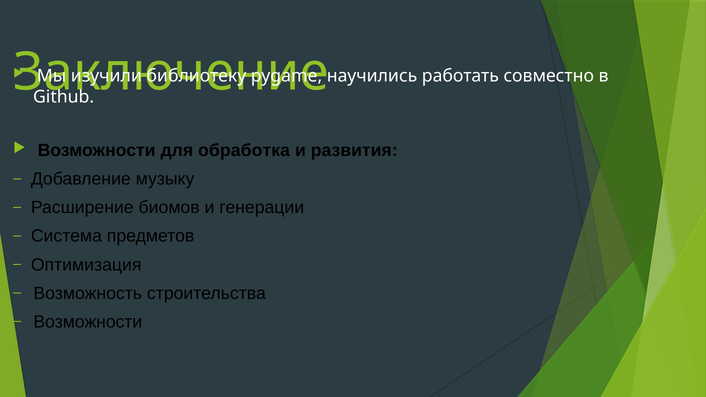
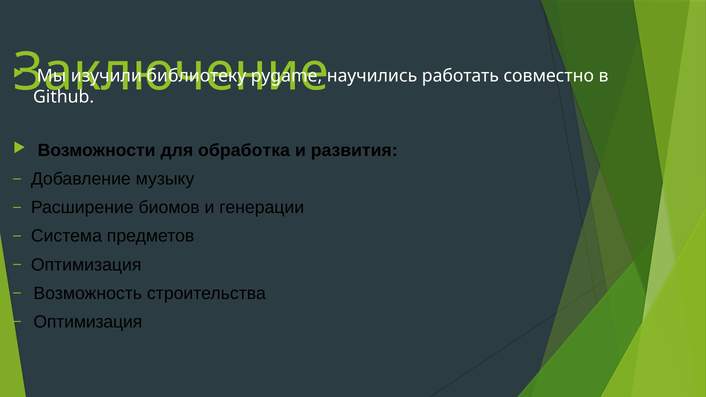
Возможности: Возможности -> Оптимизация (88, 322)
